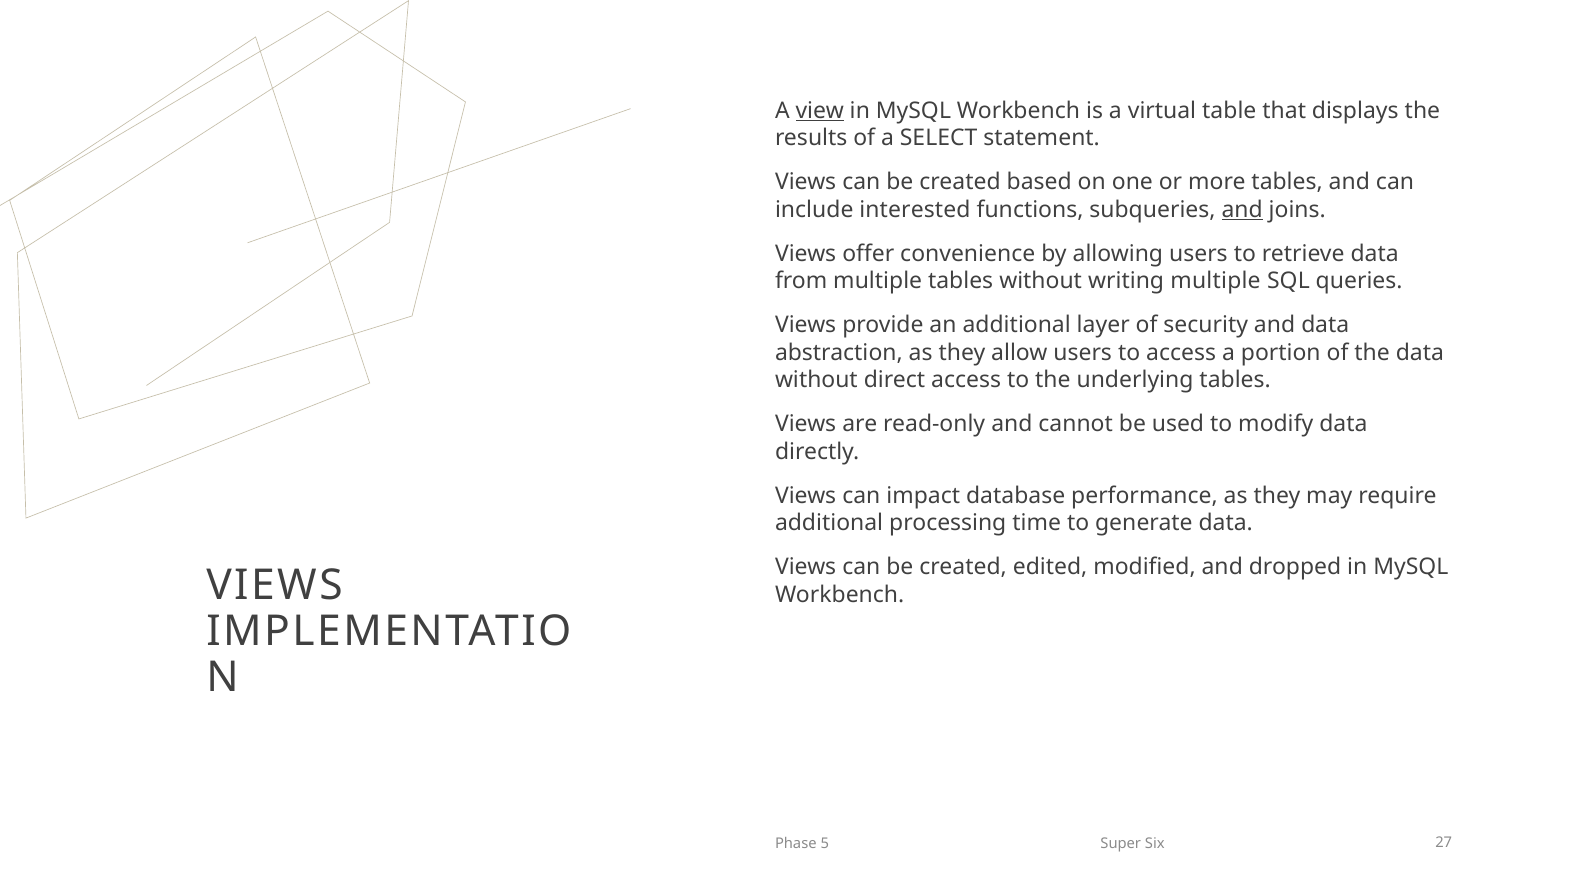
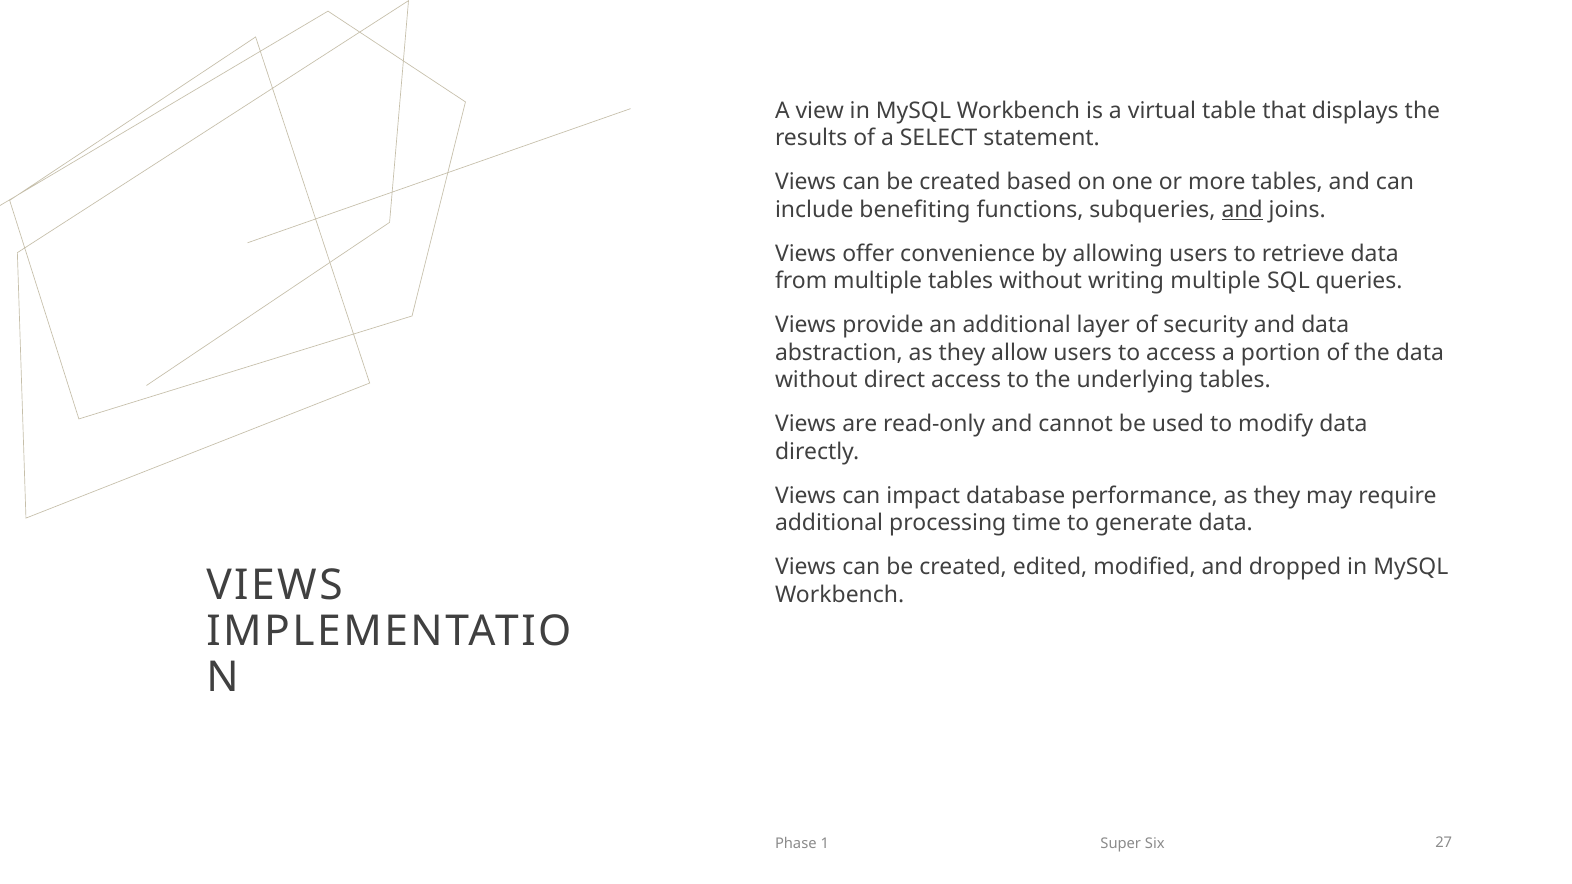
view underline: present -> none (820, 110)
interested: interested -> benefiting (915, 210)
5: 5 -> 1 (825, 844)
